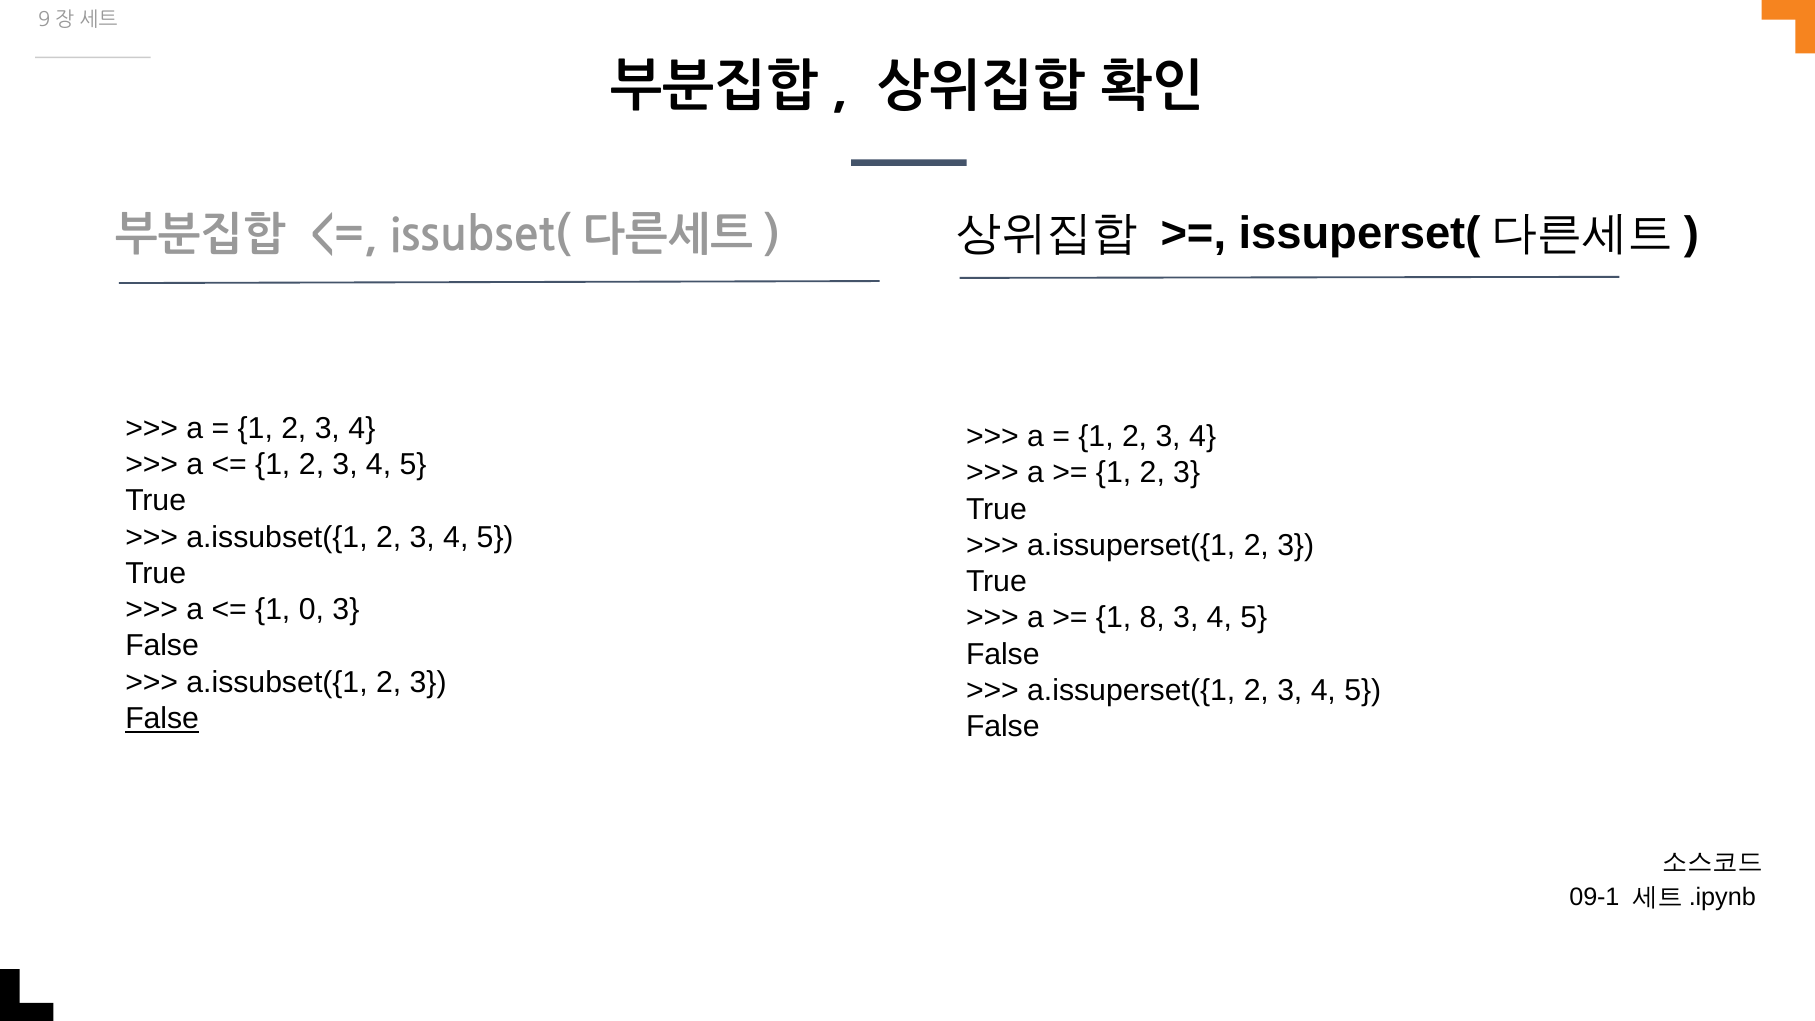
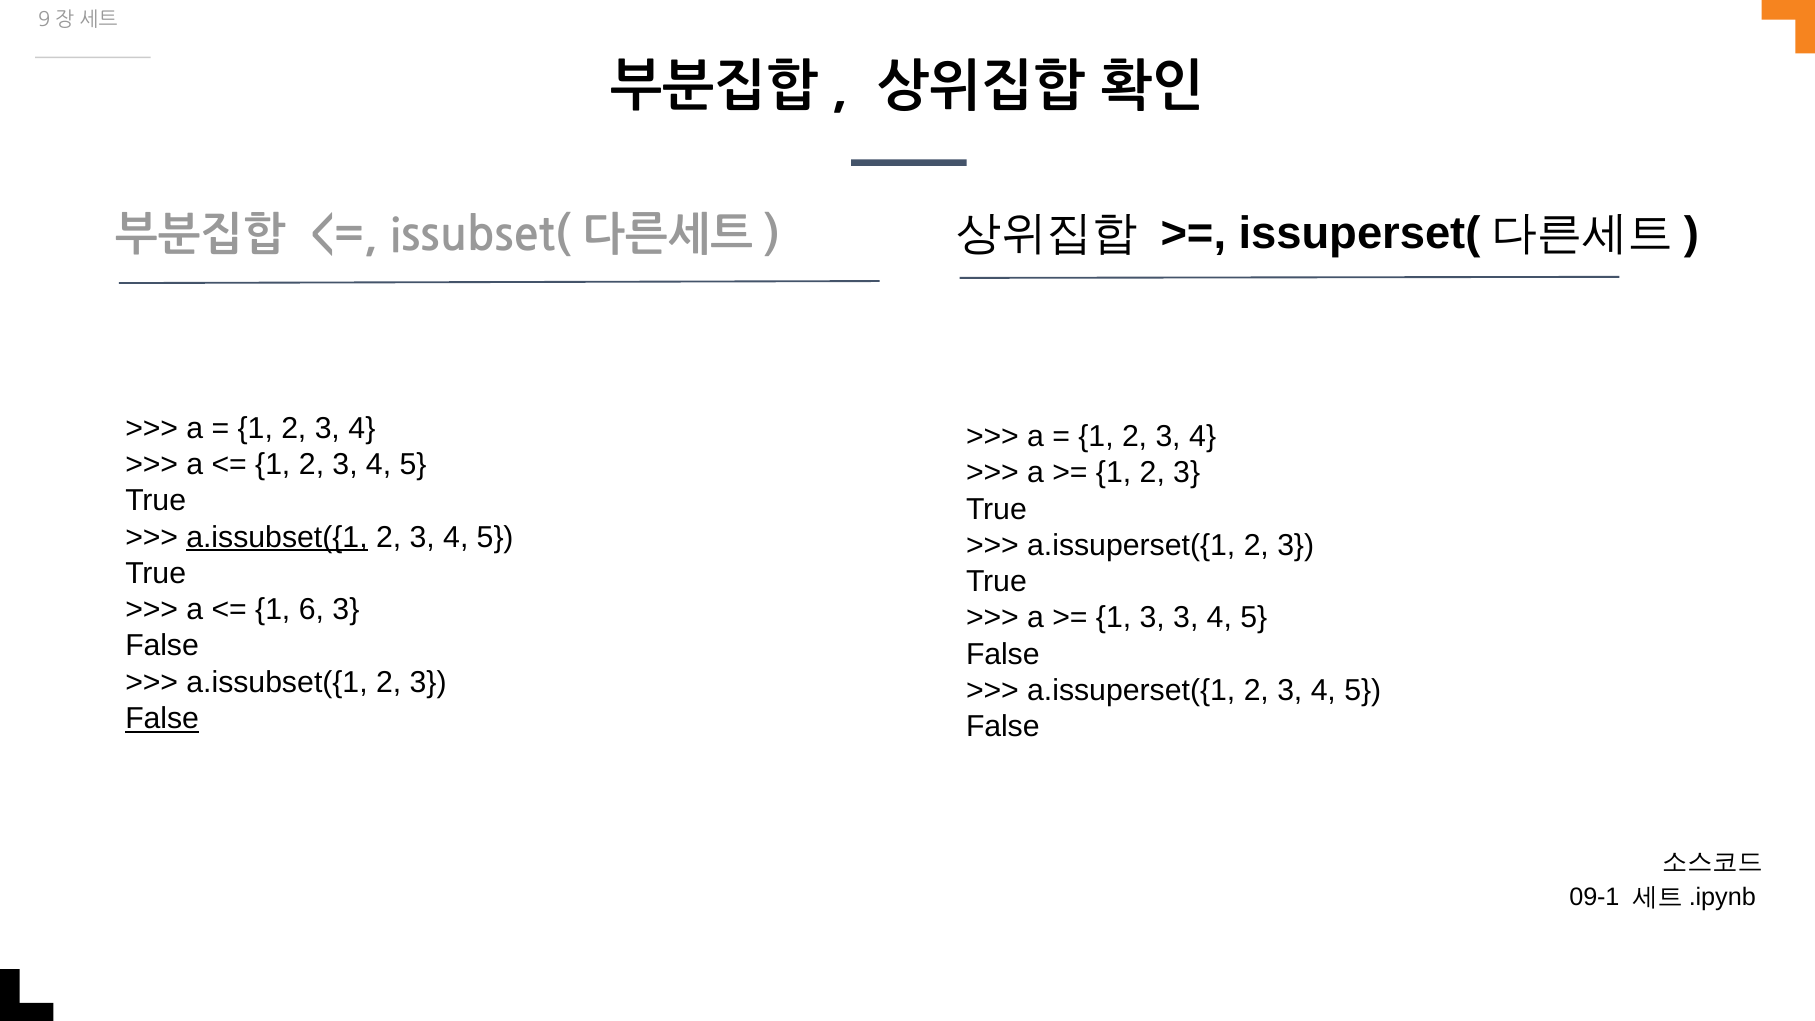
a.issubset({1 underline: none -> present (277, 537)
0: 0 -> 6 (311, 610)
1 8: 8 -> 3 (1152, 618)
